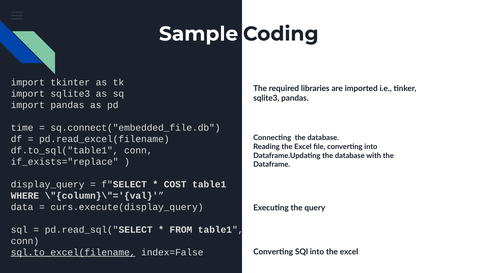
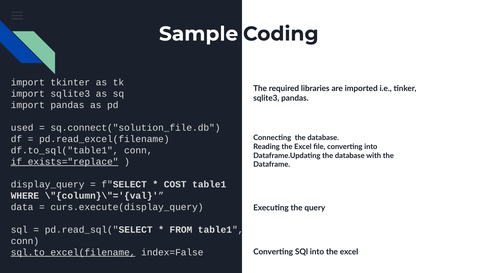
time: time -> used (22, 128)
sq.connect("embedded_file.db: sq.connect("embedded_file.db -> sq.connect("solution_file.db (135, 128)
if_exists="replace underline: none -> present (65, 162)
